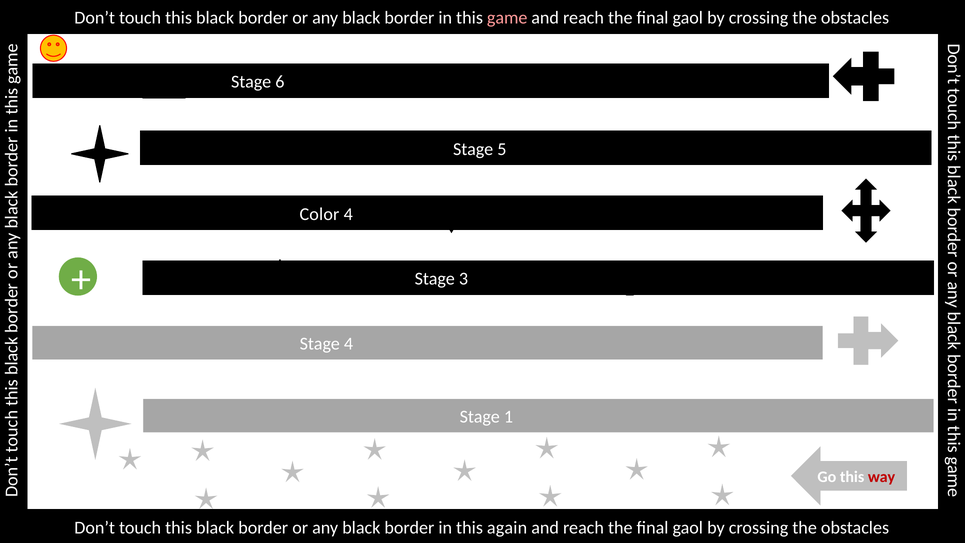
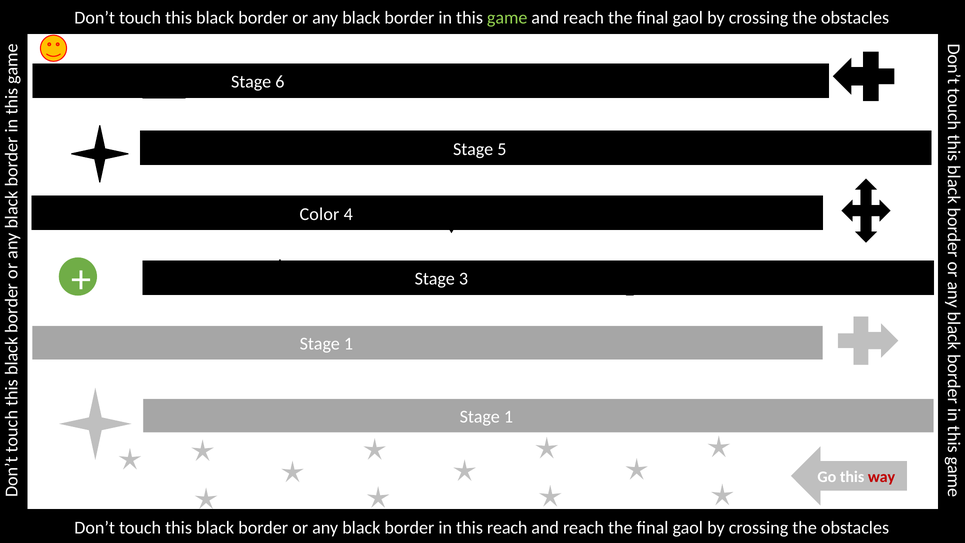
game colour: pink -> light green (507, 18)
4: 4 -> 1 (349, 344)
this again: again -> reach (507, 527)
